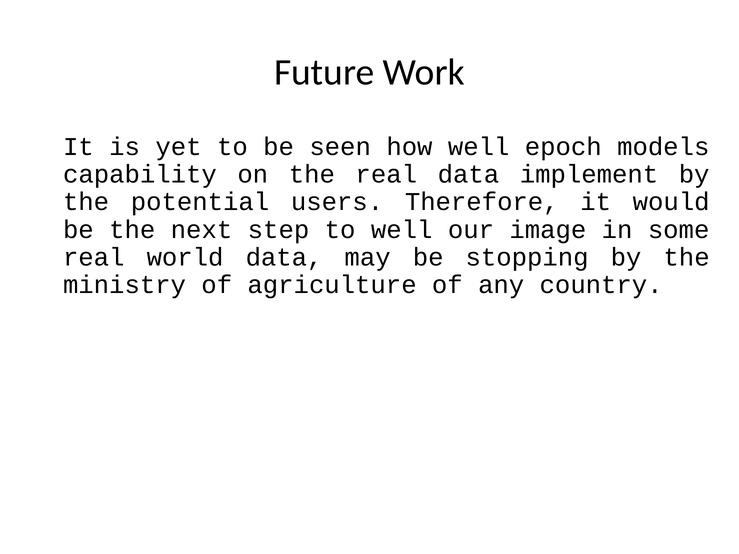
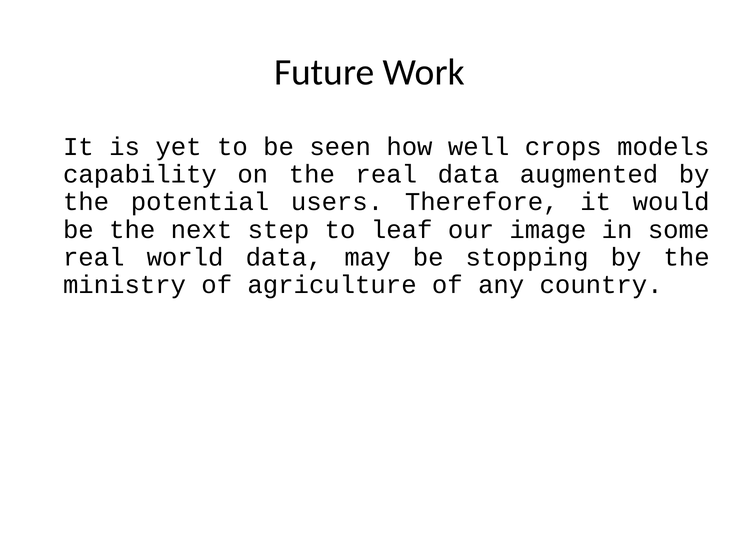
epoch: epoch -> crops (563, 147)
implement: implement -> augmented (589, 174)
to well: well -> leaf (402, 230)
